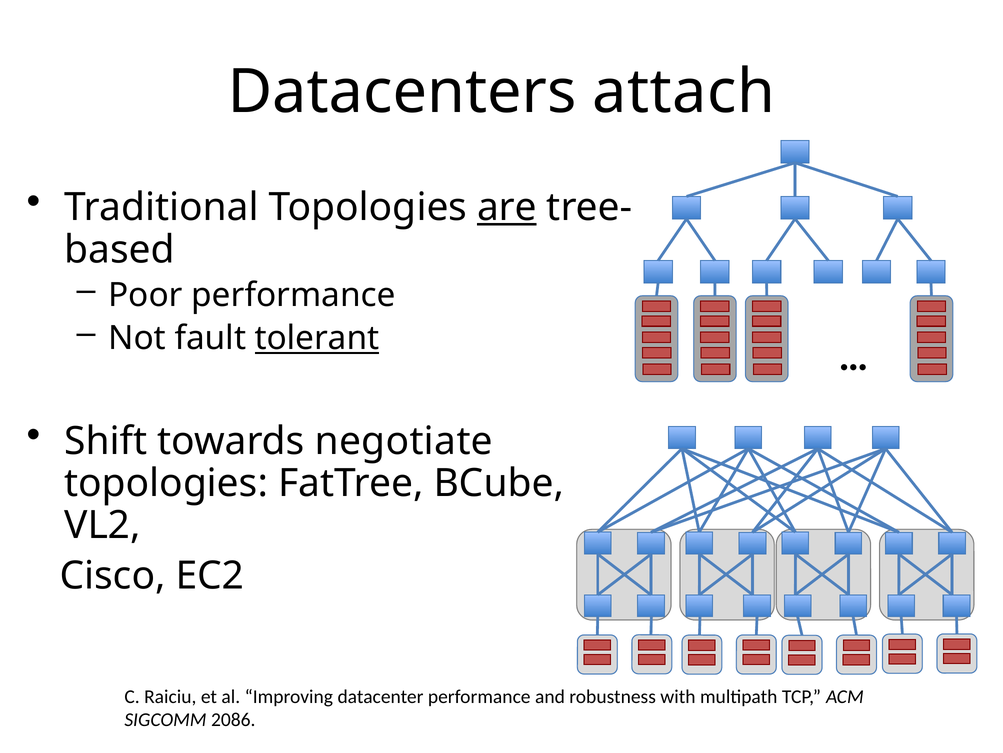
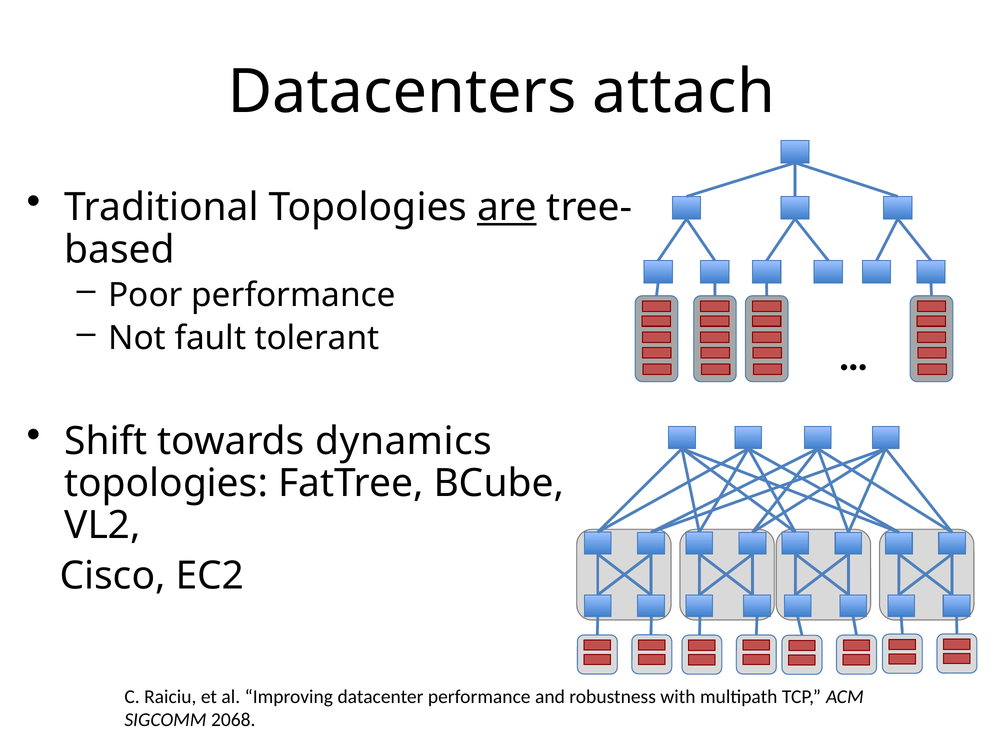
tolerant underline: present -> none (317, 338)
negotiate: negotiate -> dynamics (404, 441)
2086: 2086 -> 2068 (233, 719)
